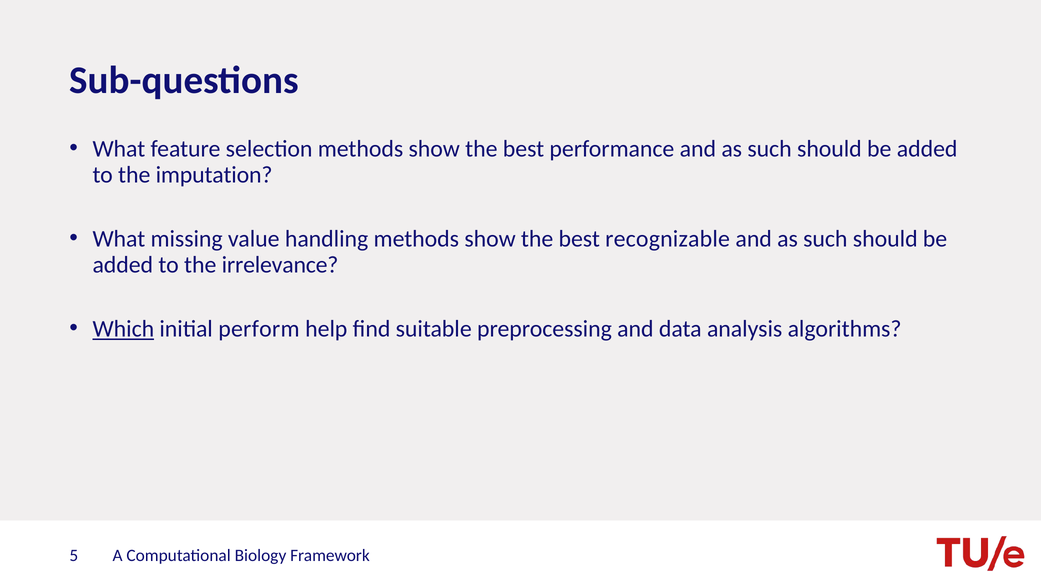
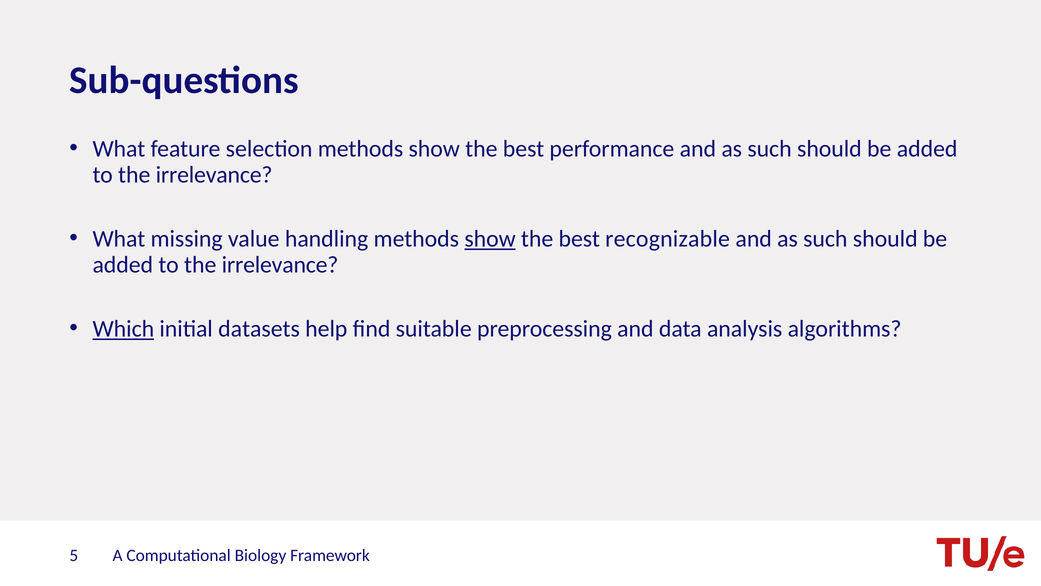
imputation: imputation -> irrelevance (214, 175)
show underline: none -> present (490, 239)
perform: perform -> datasets (259, 329)
